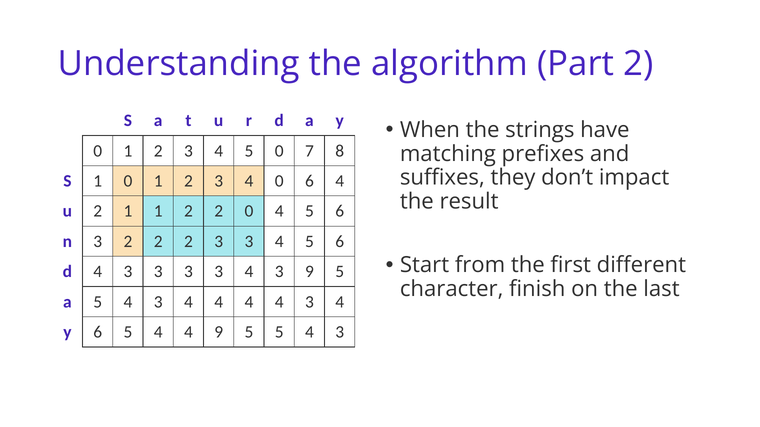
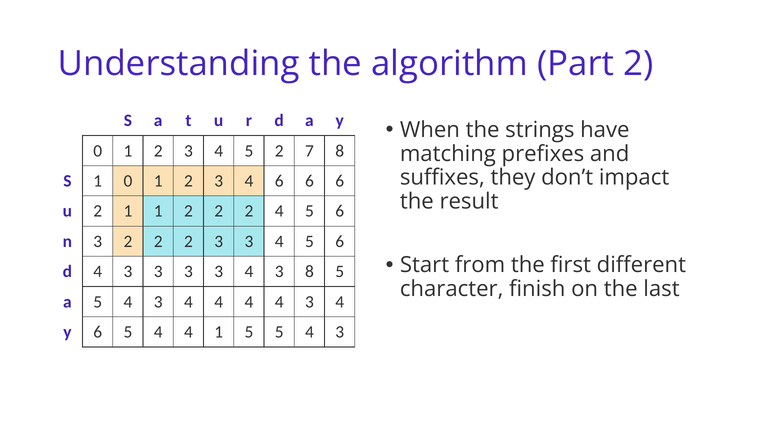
5 0: 0 -> 2 (279, 151)
4 0: 0 -> 6 (279, 181)
4: 4 -> 6 (340, 181)
1 2 2 0: 0 -> 2 (249, 211)
3 9: 9 -> 8 (309, 272)
4 9: 9 -> 1 (219, 332)
